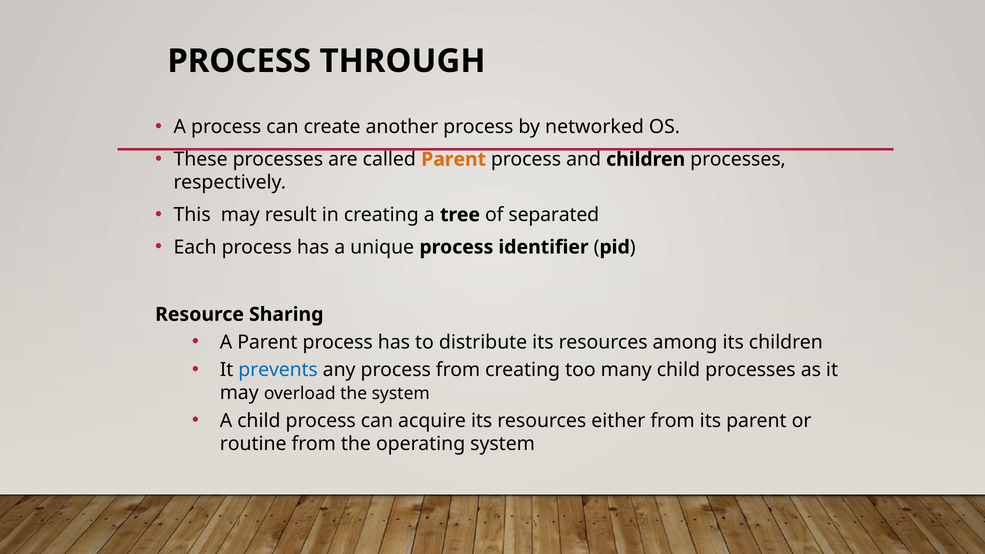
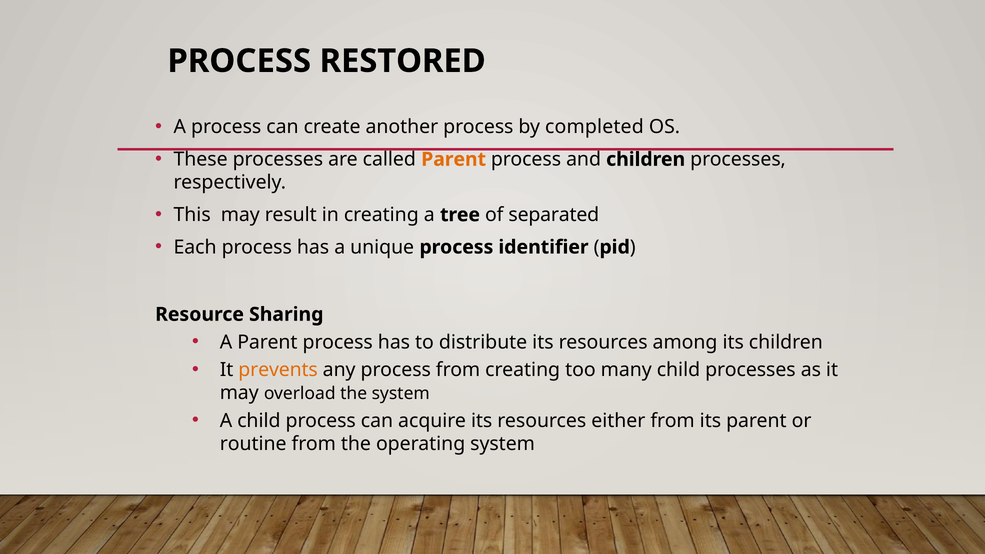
THROUGH: THROUGH -> RESTORED (403, 61)
networked: networked -> completed (594, 127)
prevents colour: blue -> orange (278, 370)
